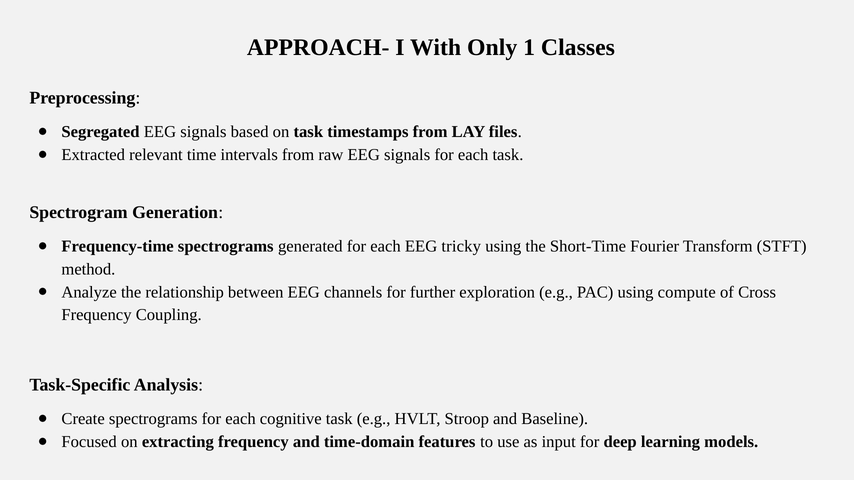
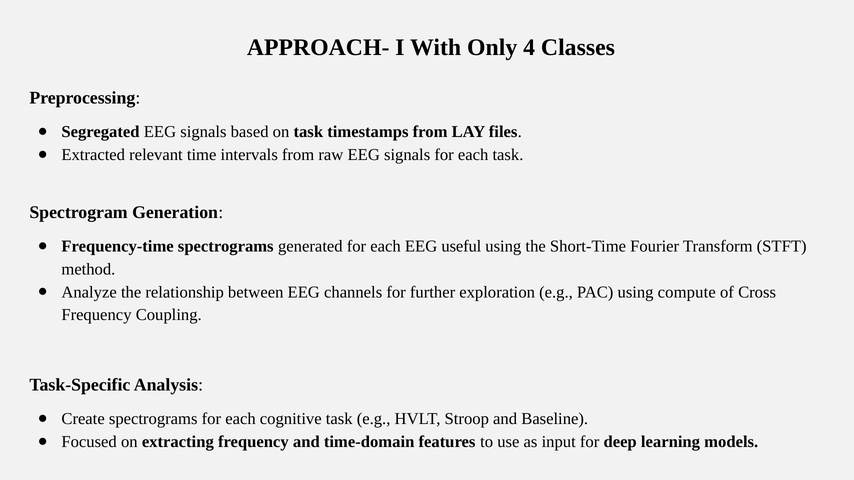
1: 1 -> 4 (529, 48)
tricky: tricky -> useful (461, 247)
